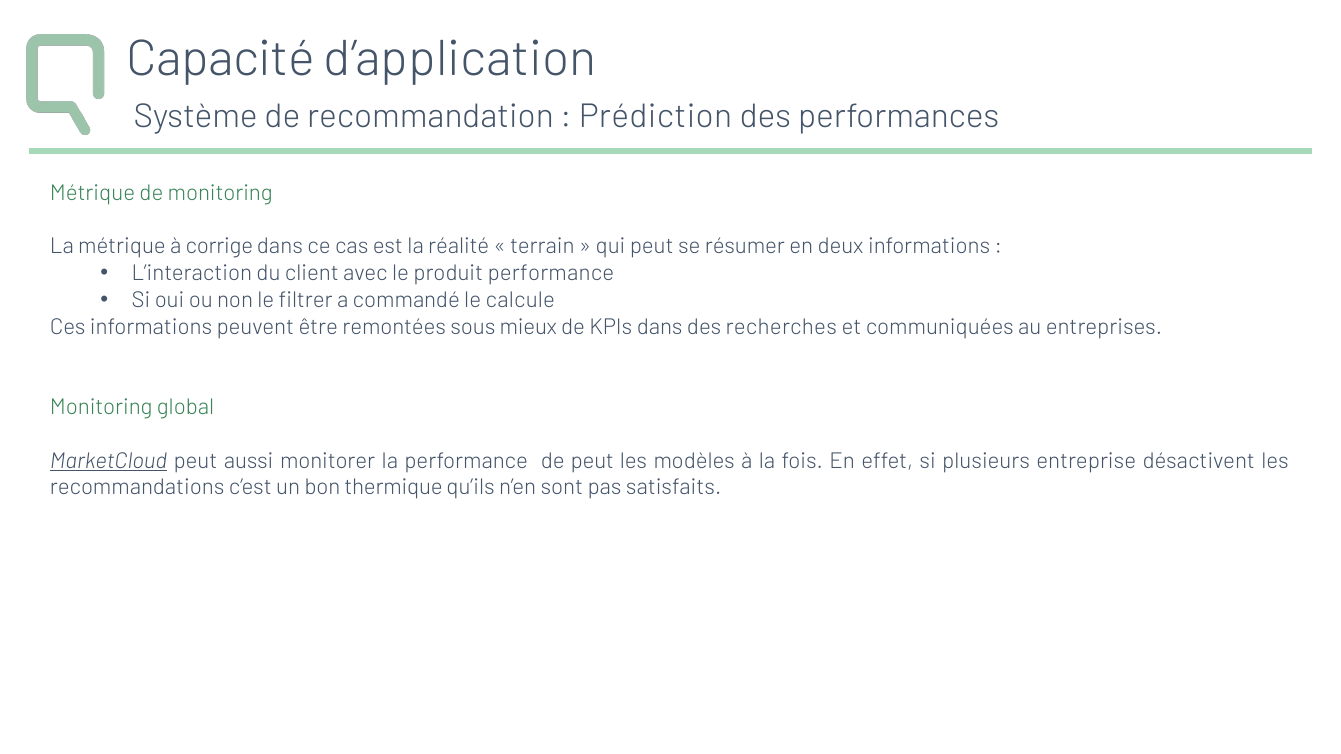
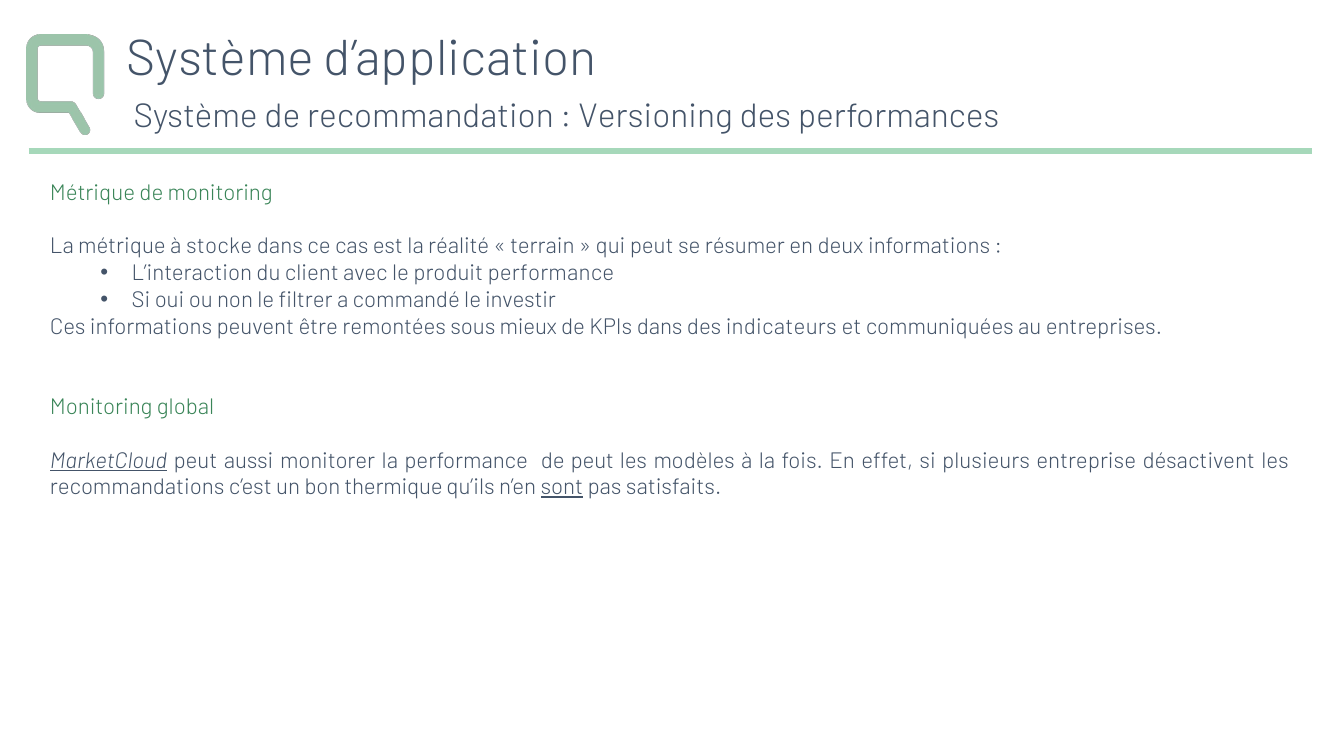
Capacité: Capacité -> Système (221, 59)
Prédiction: Prédiction -> Versioning (656, 117)
corrige: corrige -> stocke (219, 246)
calcule: calcule -> investir (521, 300)
recherches: recherches -> indicateurs (781, 327)
sont underline: none -> present (562, 488)
